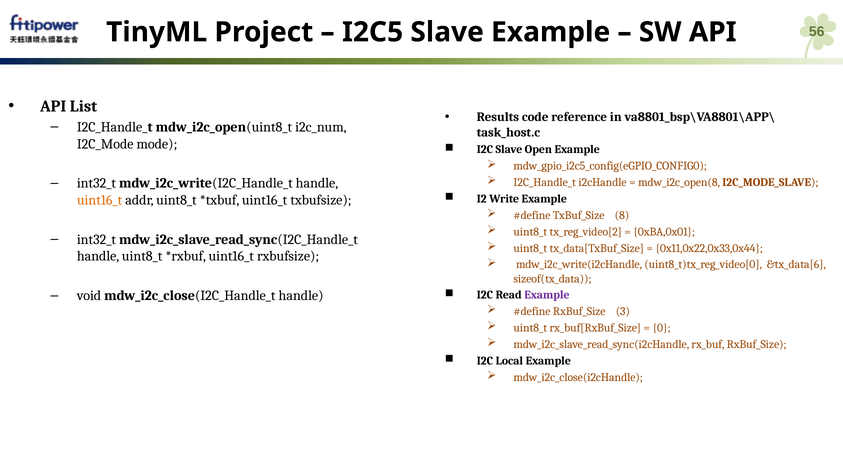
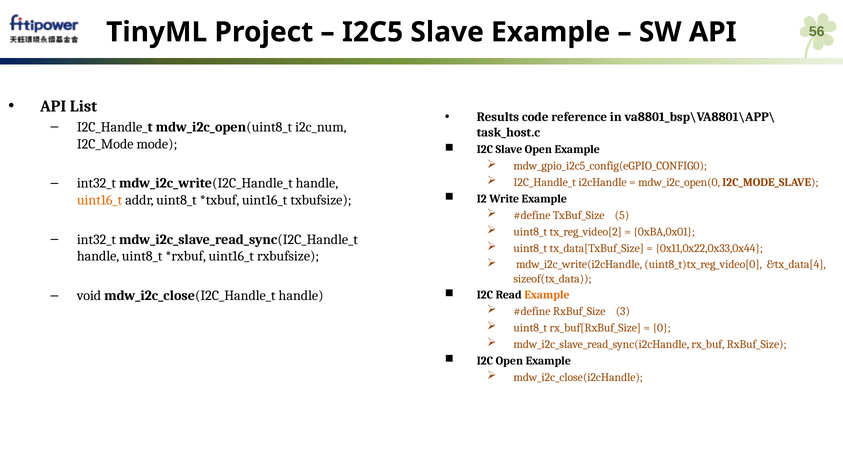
mdw_i2c_open(8: mdw_i2c_open(8 -> mdw_i2c_open(0 (679, 183)
8: 8 -> 5 (622, 215)
&tx_data[6: &tx_data[6 -> &tx_data[4 (796, 265)
Example colour: purple -> orange (547, 295)
I2C Local: Local -> Open (509, 361)
